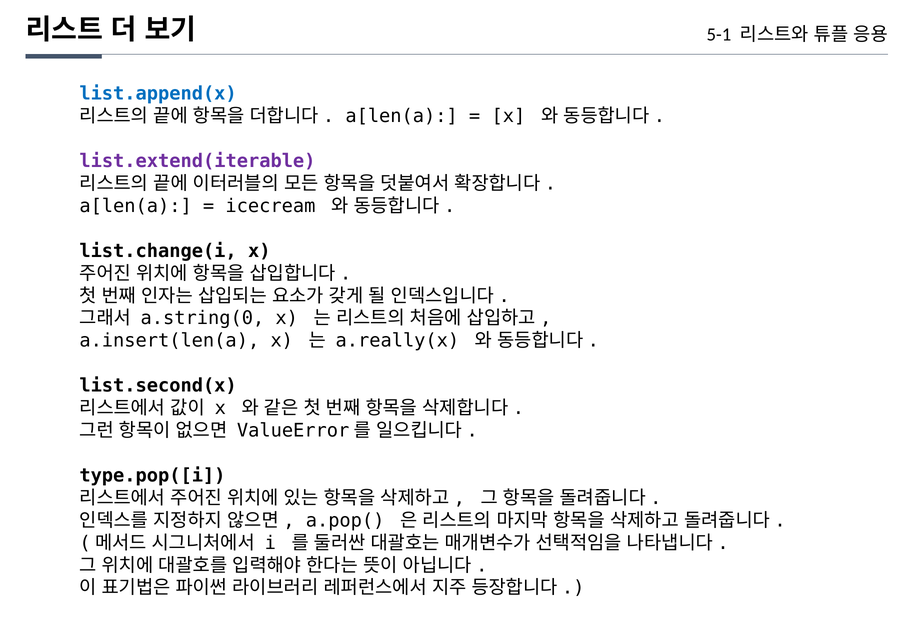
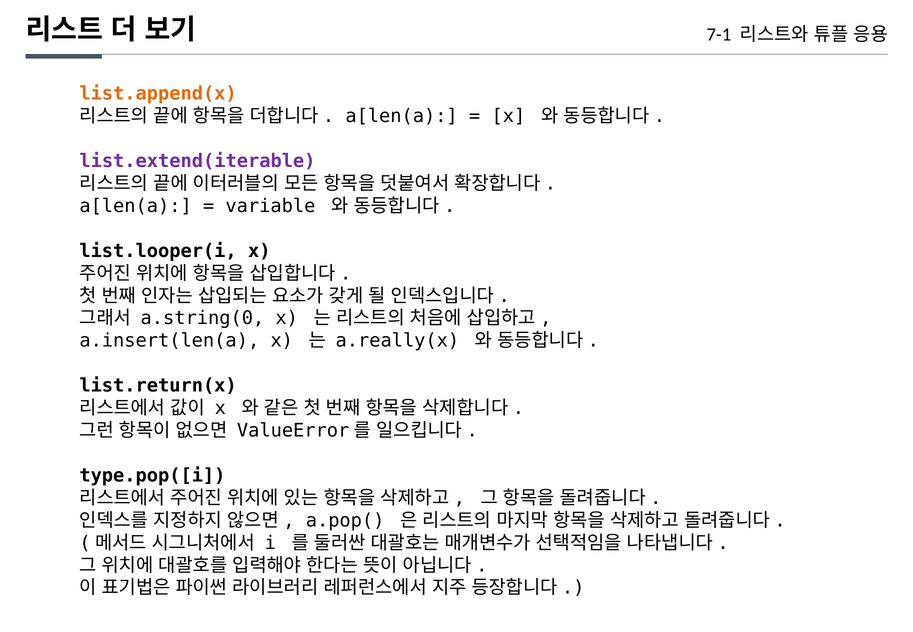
5-1: 5-1 -> 7-1 (719, 35)
list.append(x colour: blue -> orange (158, 94)
icecream: icecream -> variable (270, 206)
list.change(i: list.change(i -> list.looper(i (158, 251)
list.second(x: list.second(x -> list.return(x (158, 386)
